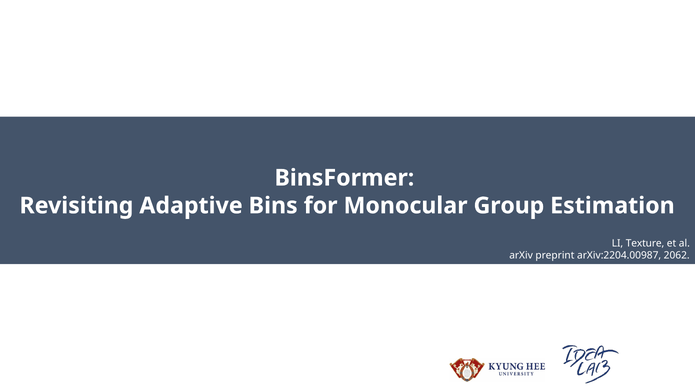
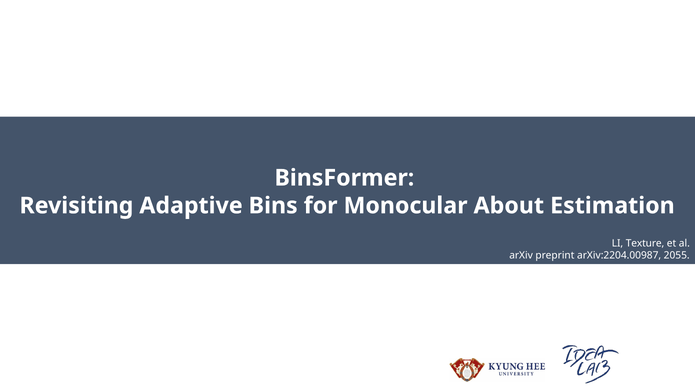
Group: Group -> About (509, 206)
2062: 2062 -> 2055 (677, 255)
